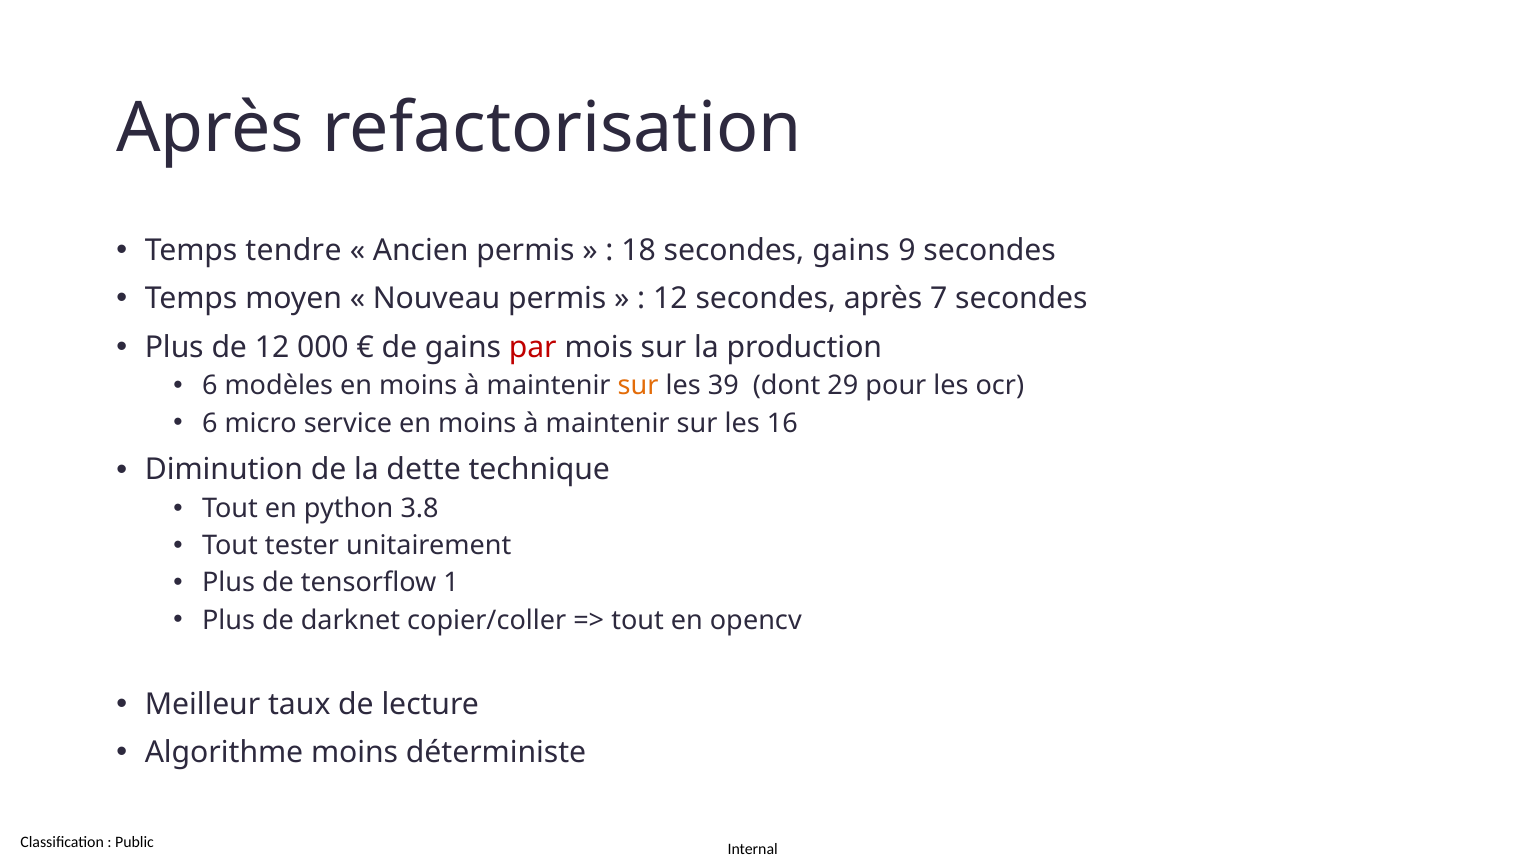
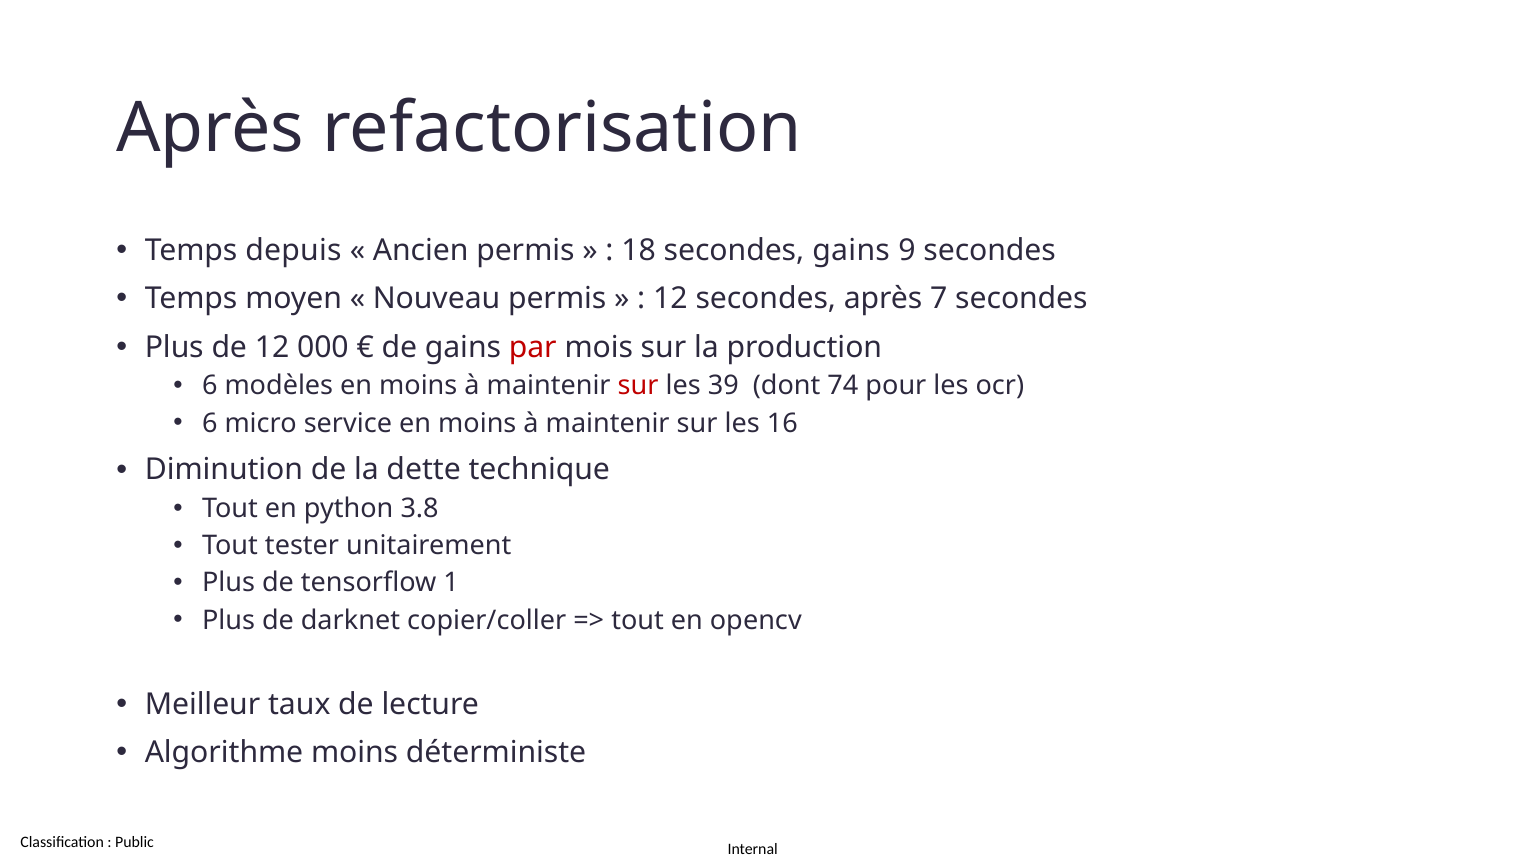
tendre: tendre -> depuis (293, 250)
sur colour: orange -> red (638, 386)
29: 29 -> 74 (843, 386)
